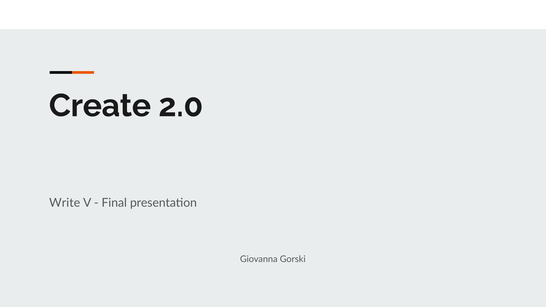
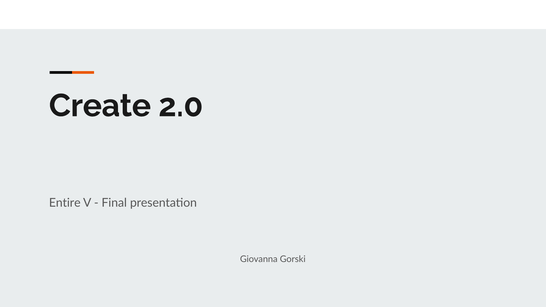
Write: Write -> Entire (65, 203)
